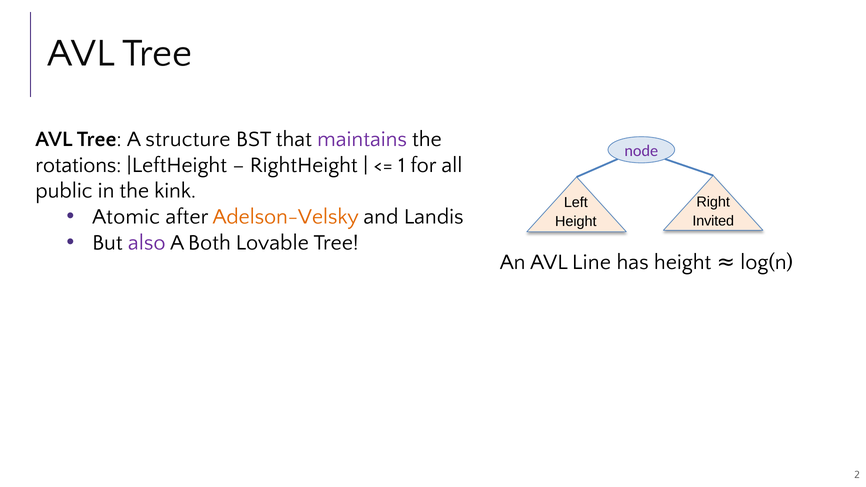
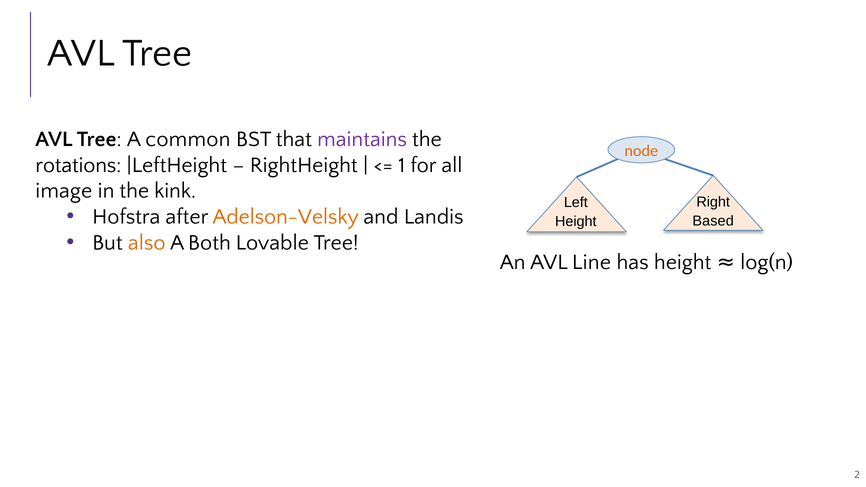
structure: structure -> common (188, 139)
node colour: purple -> orange (641, 151)
public: public -> image (64, 191)
Atomic: Atomic -> Hofstra (126, 217)
Invited: Invited -> Based (713, 221)
also colour: purple -> orange (147, 243)
